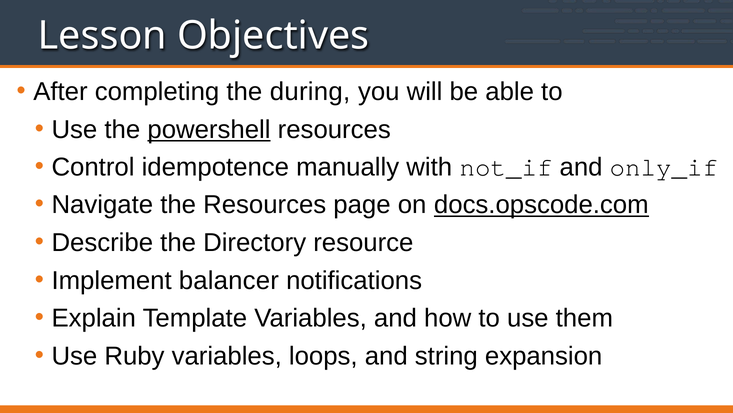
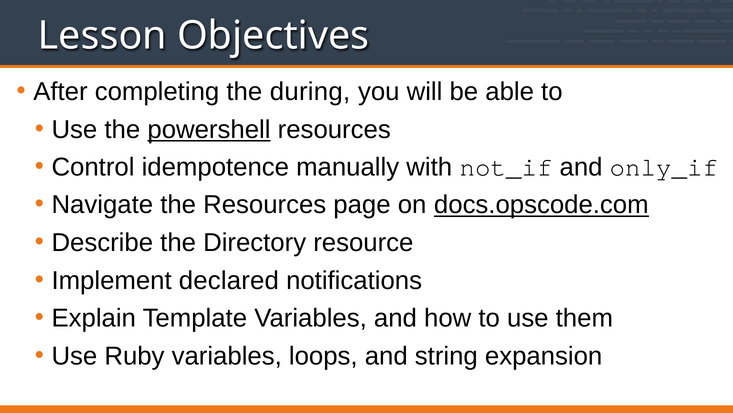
balancer: balancer -> declared (229, 280)
